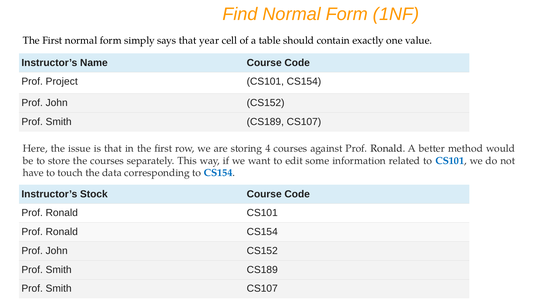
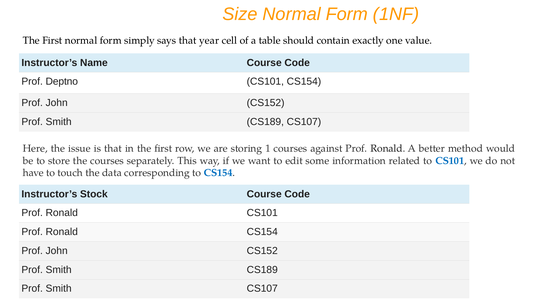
Find: Find -> Size (240, 14)
Project: Project -> Deptno (62, 81)
4: 4 -> 1 (268, 148)
